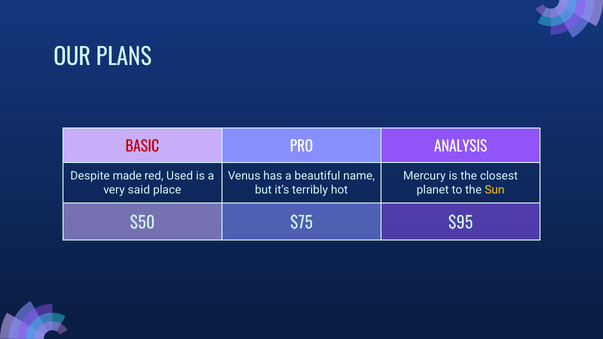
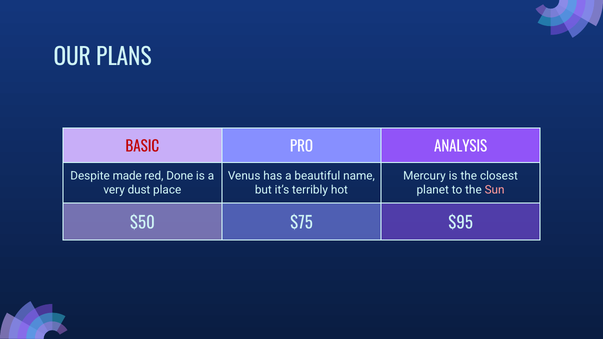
Used: Used -> Done (180, 176)
said: said -> dust (139, 190)
Sun colour: yellow -> pink (495, 190)
